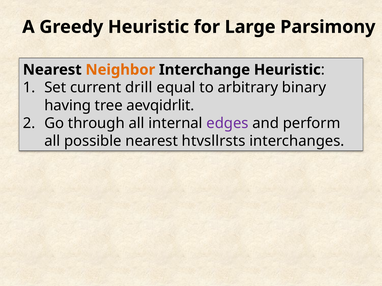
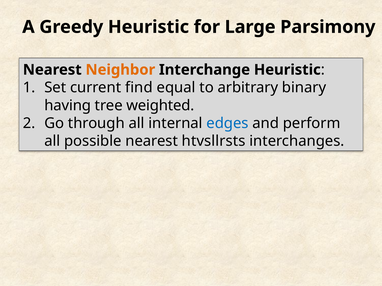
drill: drill -> find (139, 88)
aevqidrlit: aevqidrlit -> weighted (160, 106)
edges colour: purple -> blue (227, 123)
